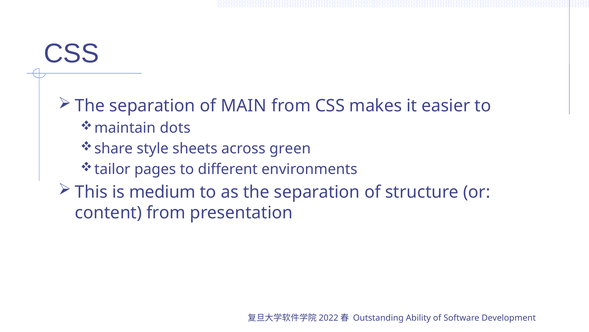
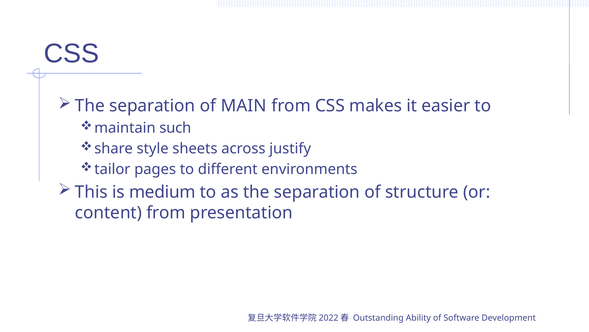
dots: dots -> such (175, 128)
green: green -> justify (290, 148)
